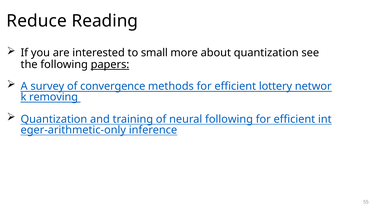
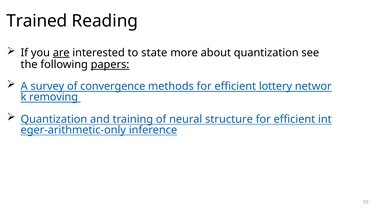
Reduce: Reduce -> Trained (37, 21)
are underline: none -> present (61, 53)
small: small -> state (154, 53)
neural following: following -> structure (229, 119)
